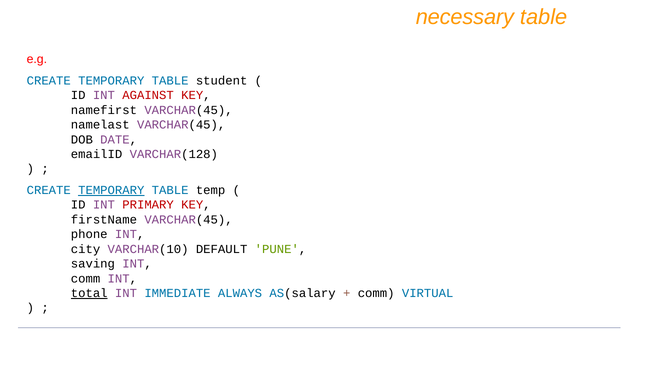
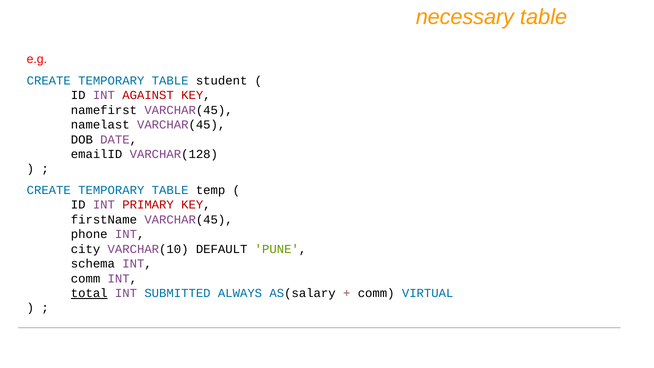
TEMPORARY underline: present -> none (111, 190)
saving: saving -> schema (93, 264)
IMMEDIATE: IMMEDIATE -> SUBMITTED (177, 293)
